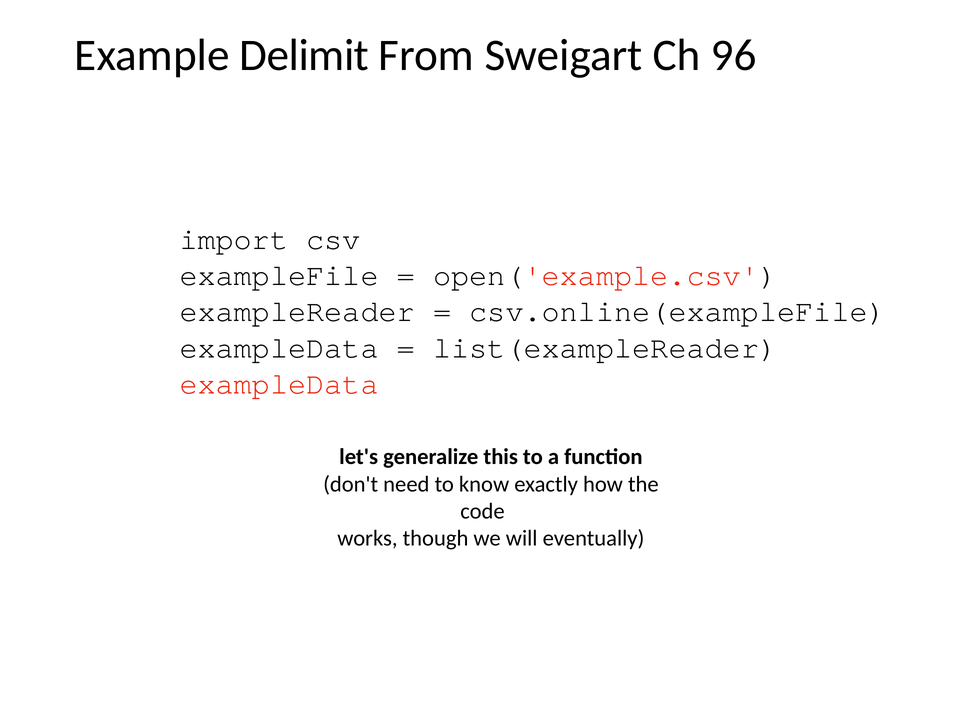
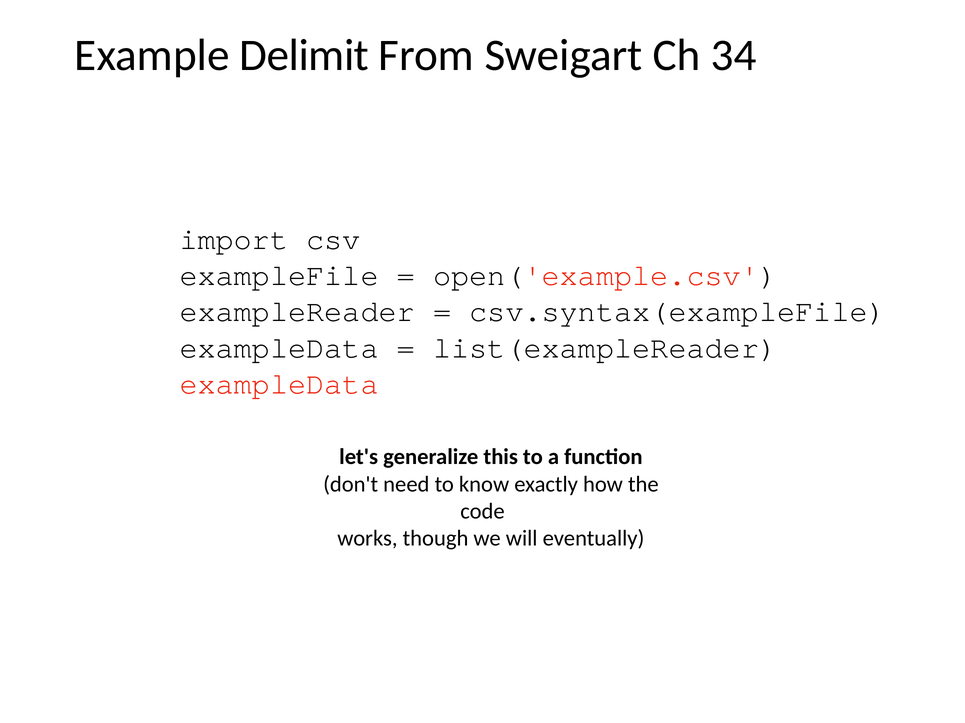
96: 96 -> 34 (734, 55)
csv.online(exampleFile: csv.online(exampleFile -> csv.syntax(exampleFile (678, 312)
